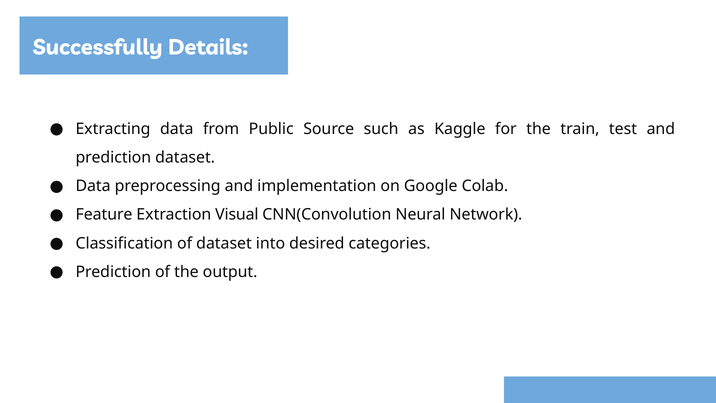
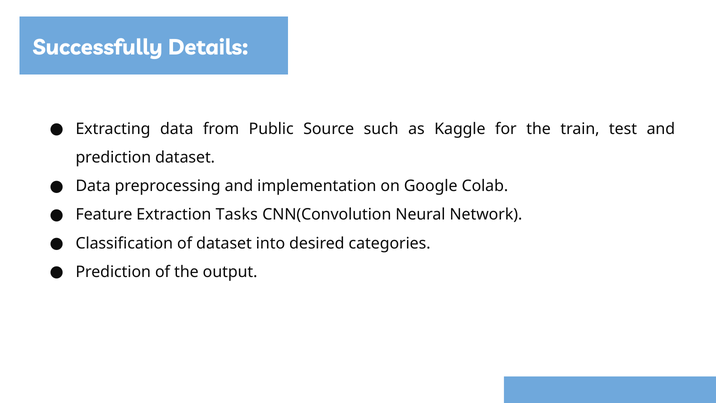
Visual: Visual -> Tasks (237, 215)
